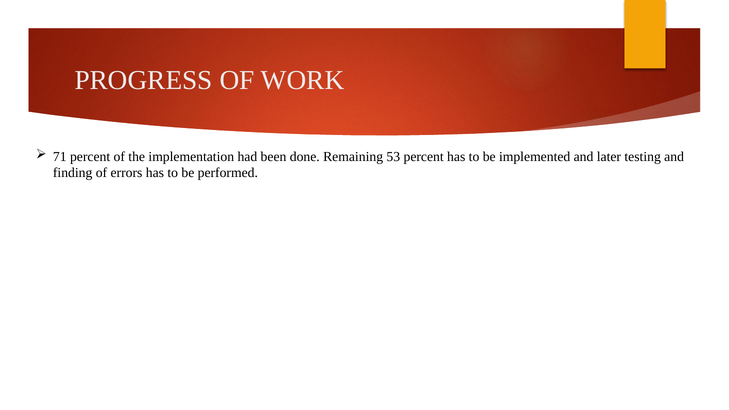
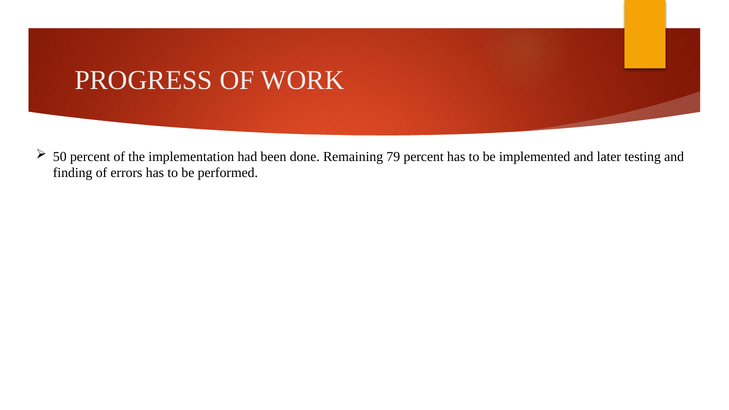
71: 71 -> 50 (60, 157)
53: 53 -> 79 (393, 157)
